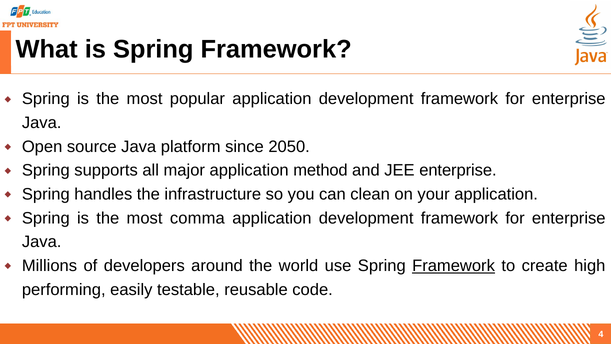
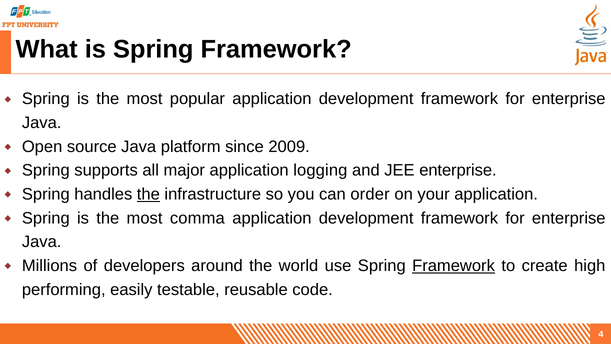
2050: 2050 -> 2009 (289, 147)
method: method -> logging (320, 170)
the underline: none -> present (148, 194)
clean: clean -> order (370, 194)
